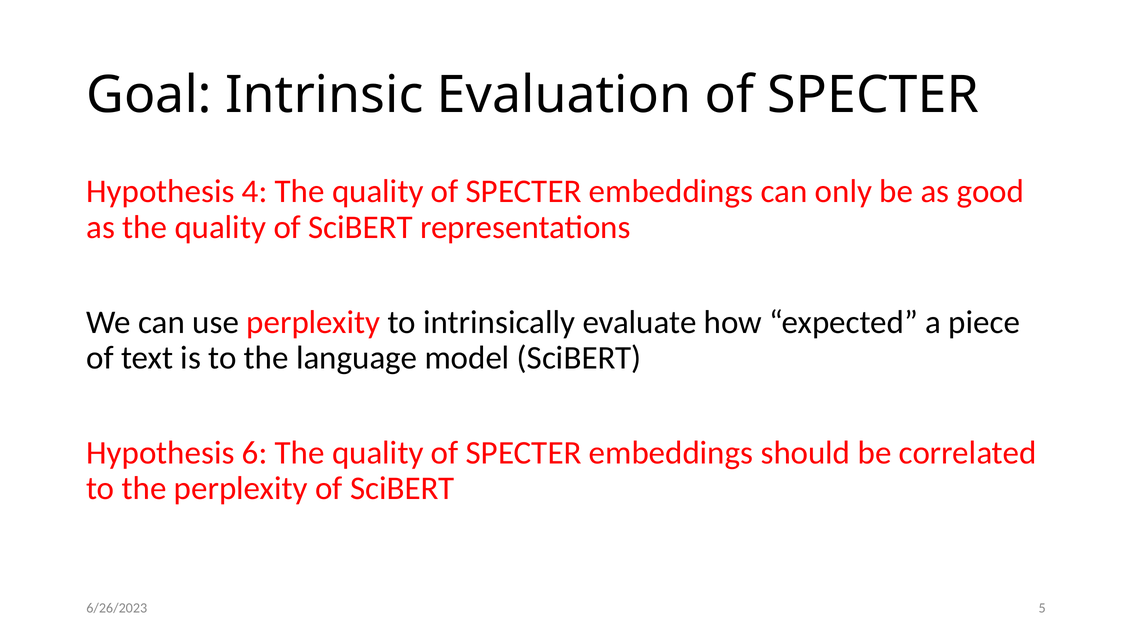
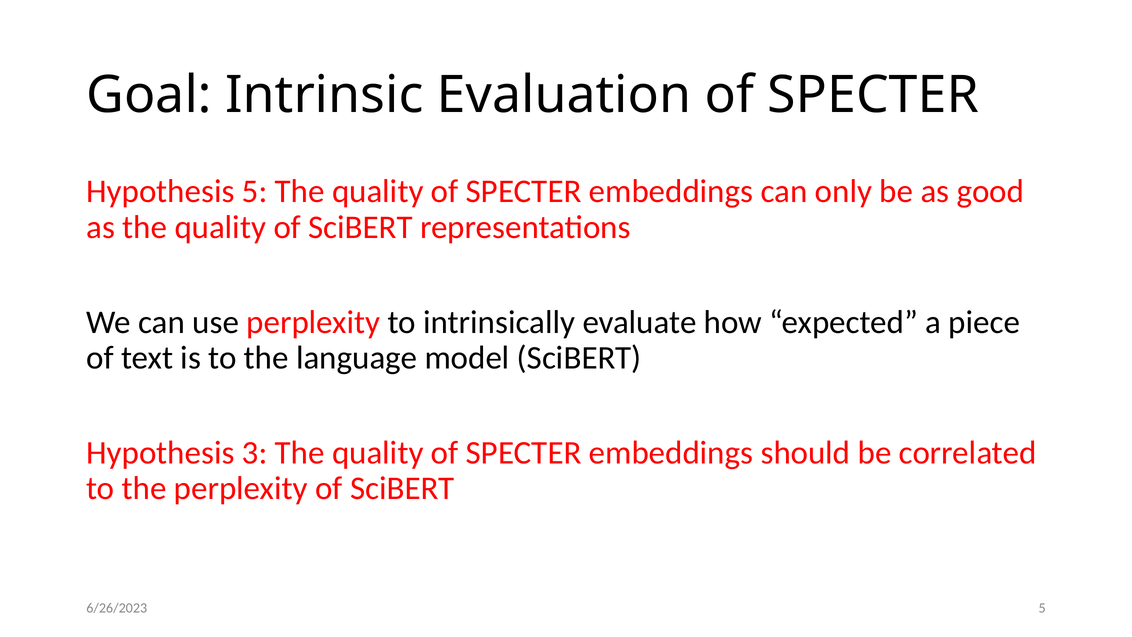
Hypothesis 4: 4 -> 5 (255, 191)
6: 6 -> 3 (255, 453)
